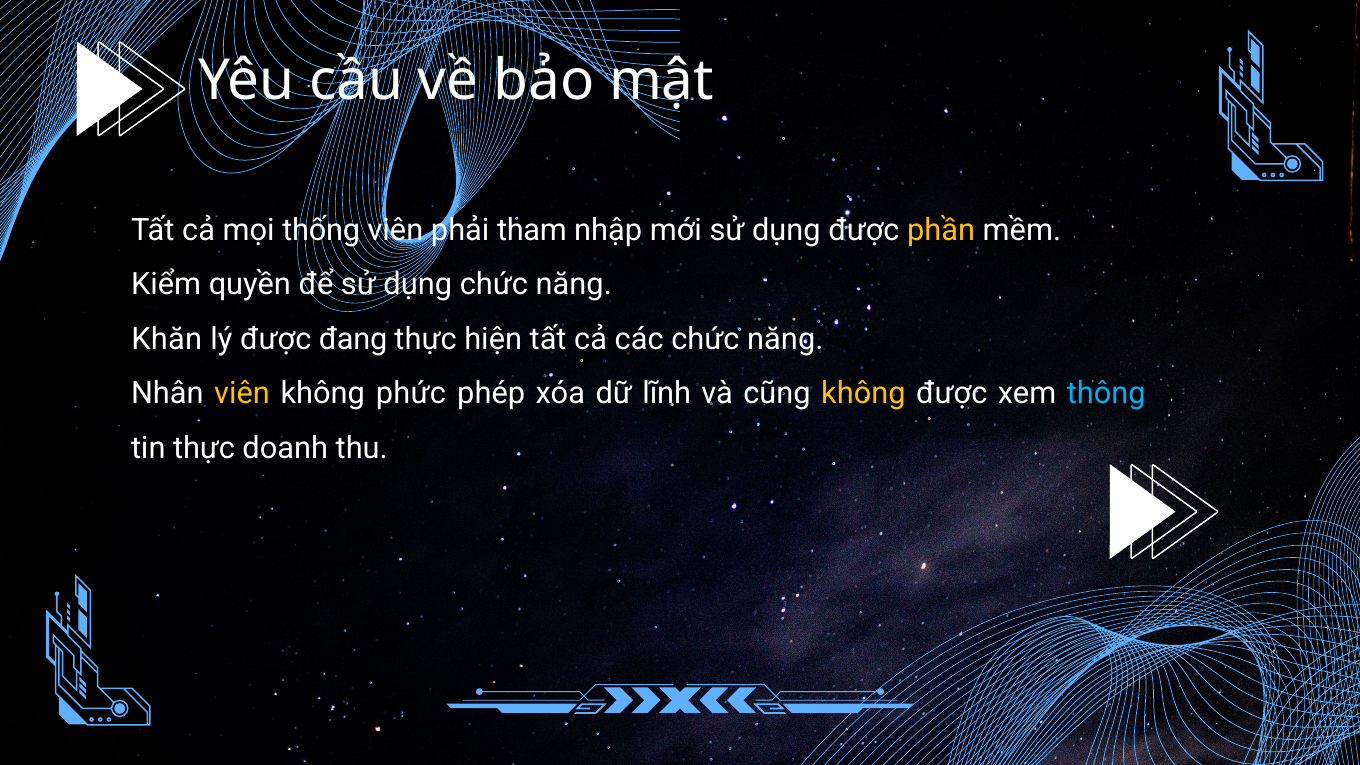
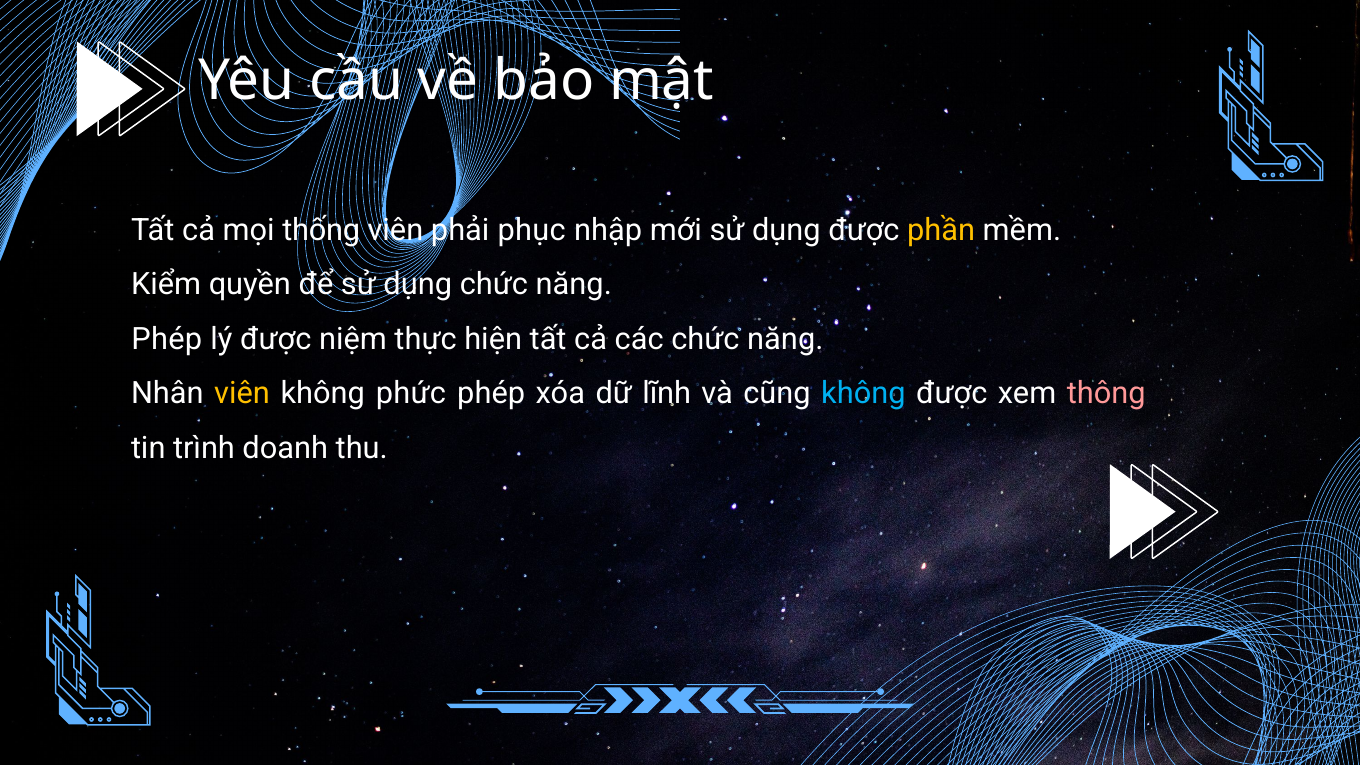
tham: tham -> phục (532, 230)
Khăn: Khăn -> Phép (167, 339)
đang: đang -> niệm (353, 339)
không colour: yellow -> light blue (863, 394)
thông colour: light blue -> pink (1106, 394)
tin thực: thực -> trình (204, 448)
